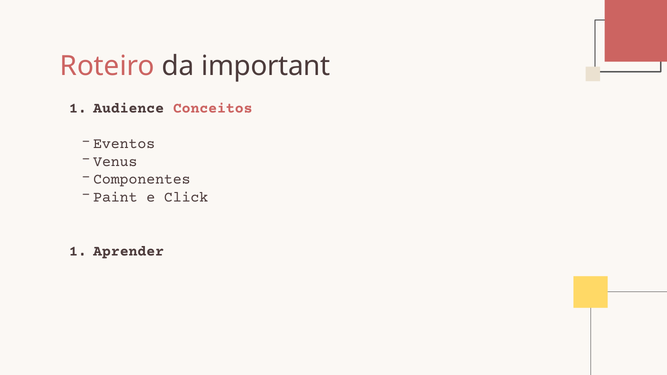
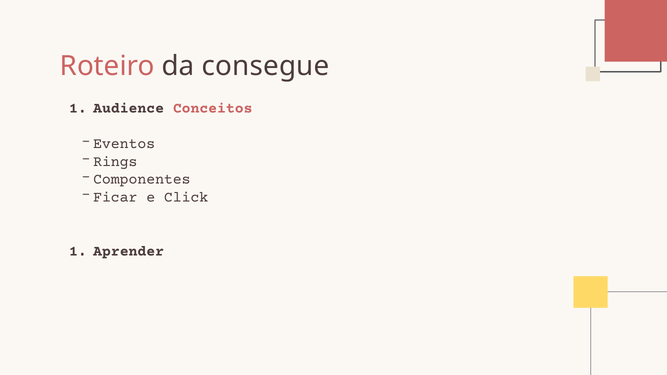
important: important -> consegue (266, 66)
Venus: Venus -> Rings (115, 161)
Paint: Paint -> Ficar (115, 197)
